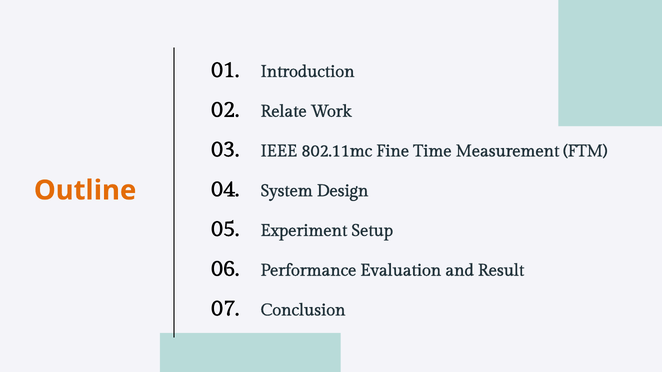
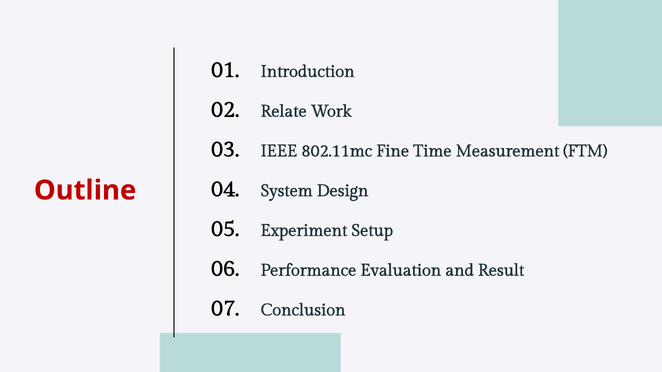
Outline colour: orange -> red (85, 191)
